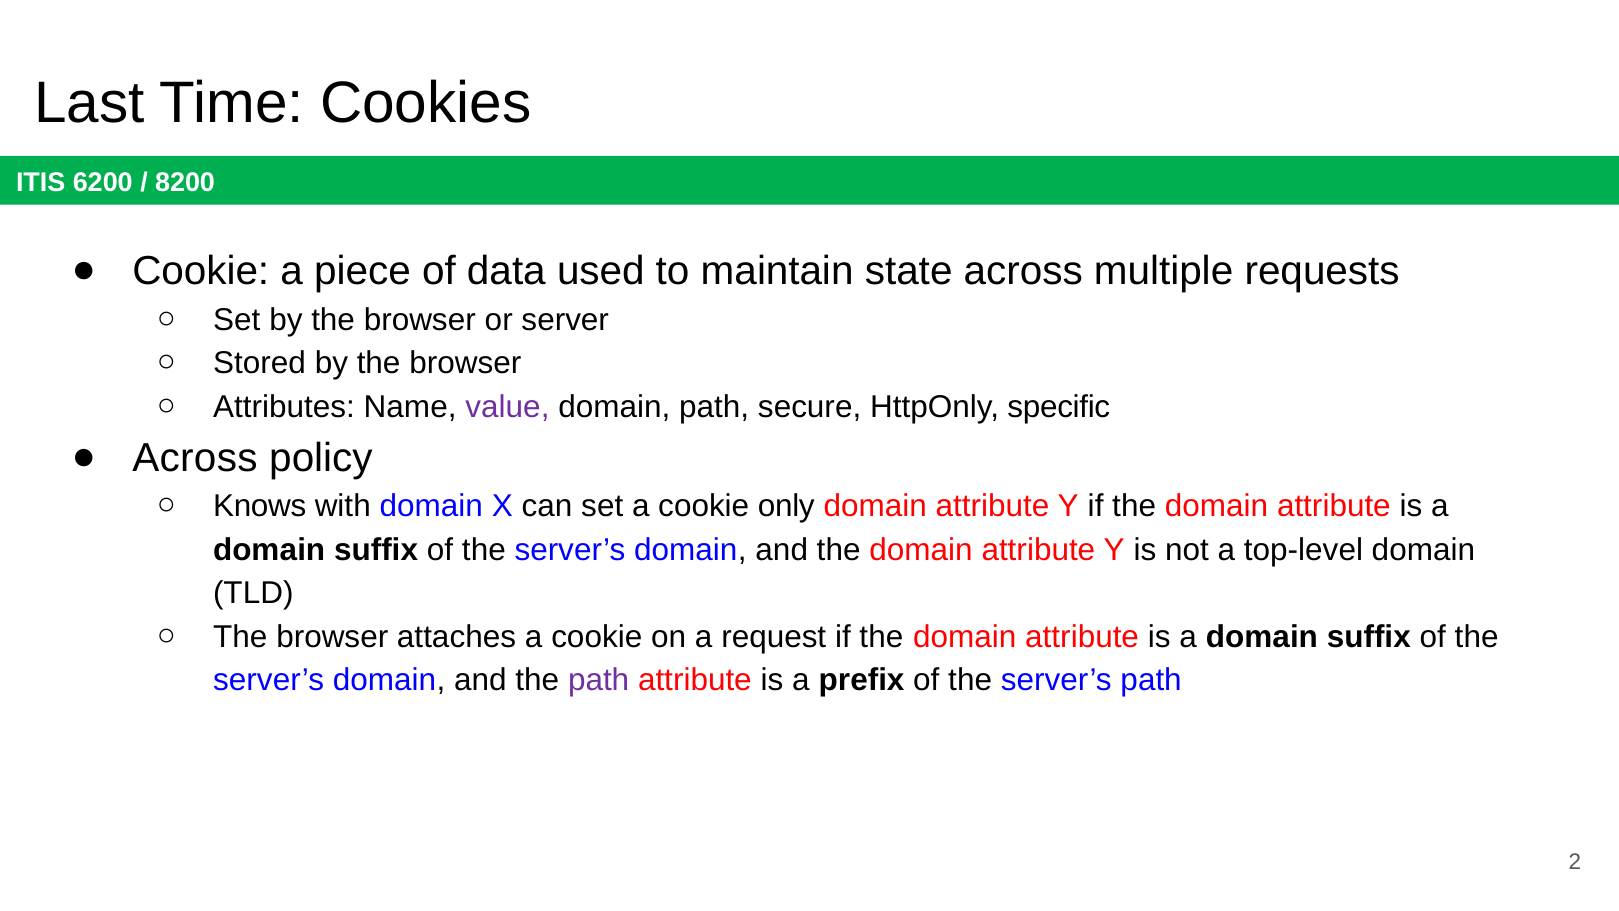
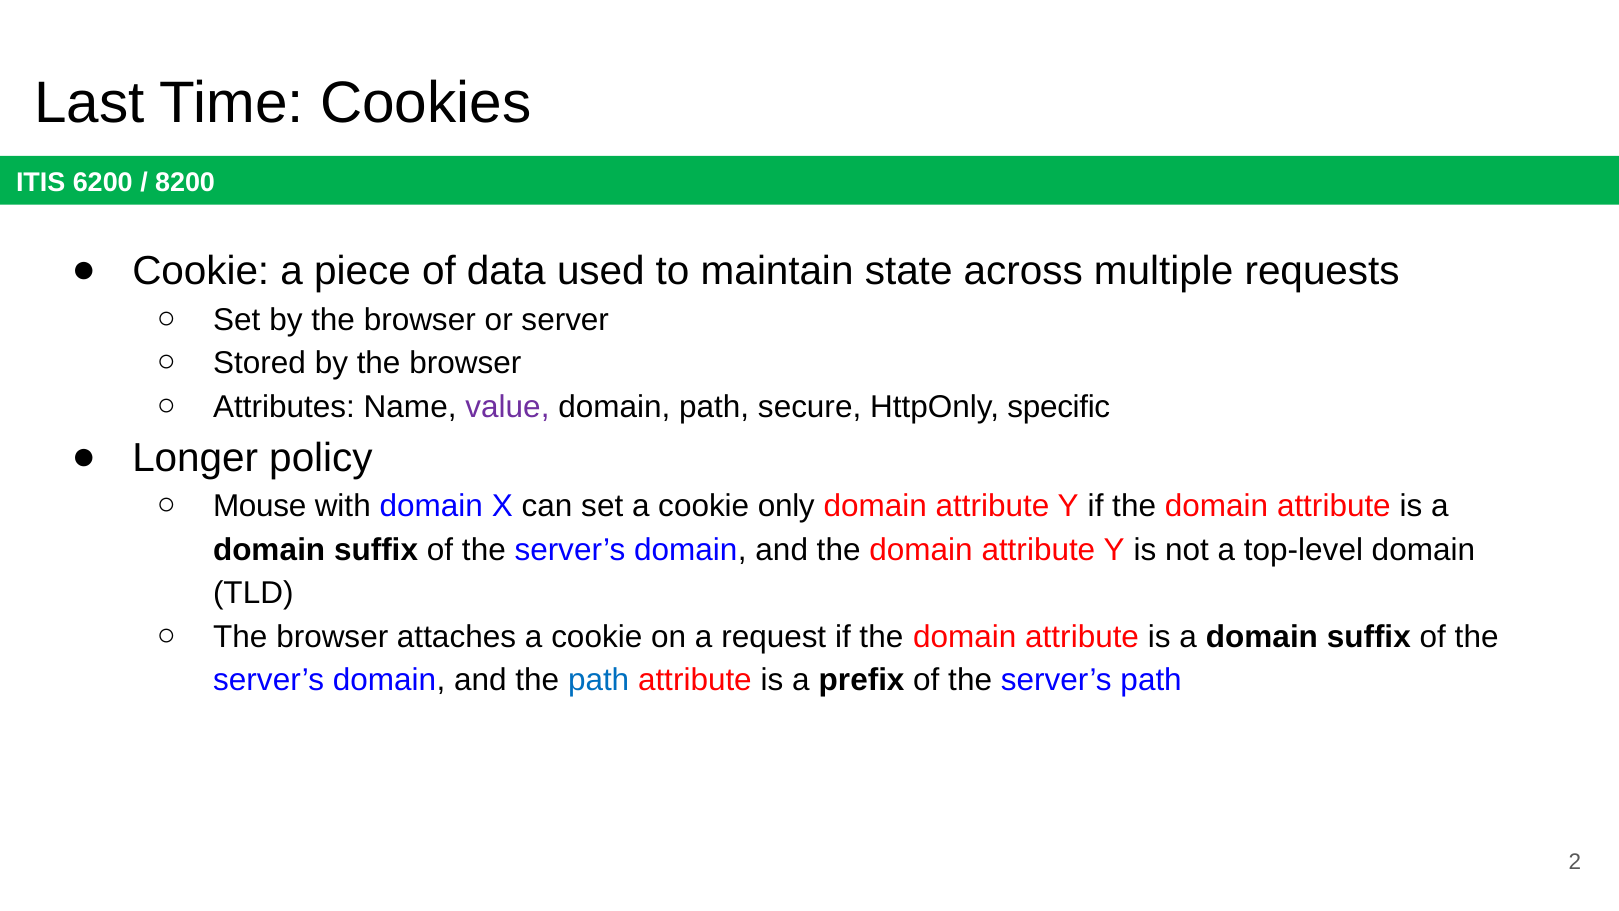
Across: Across -> Longer (195, 458)
Knows: Knows -> Mouse (260, 506)
path colour: purple -> blue (599, 680)
